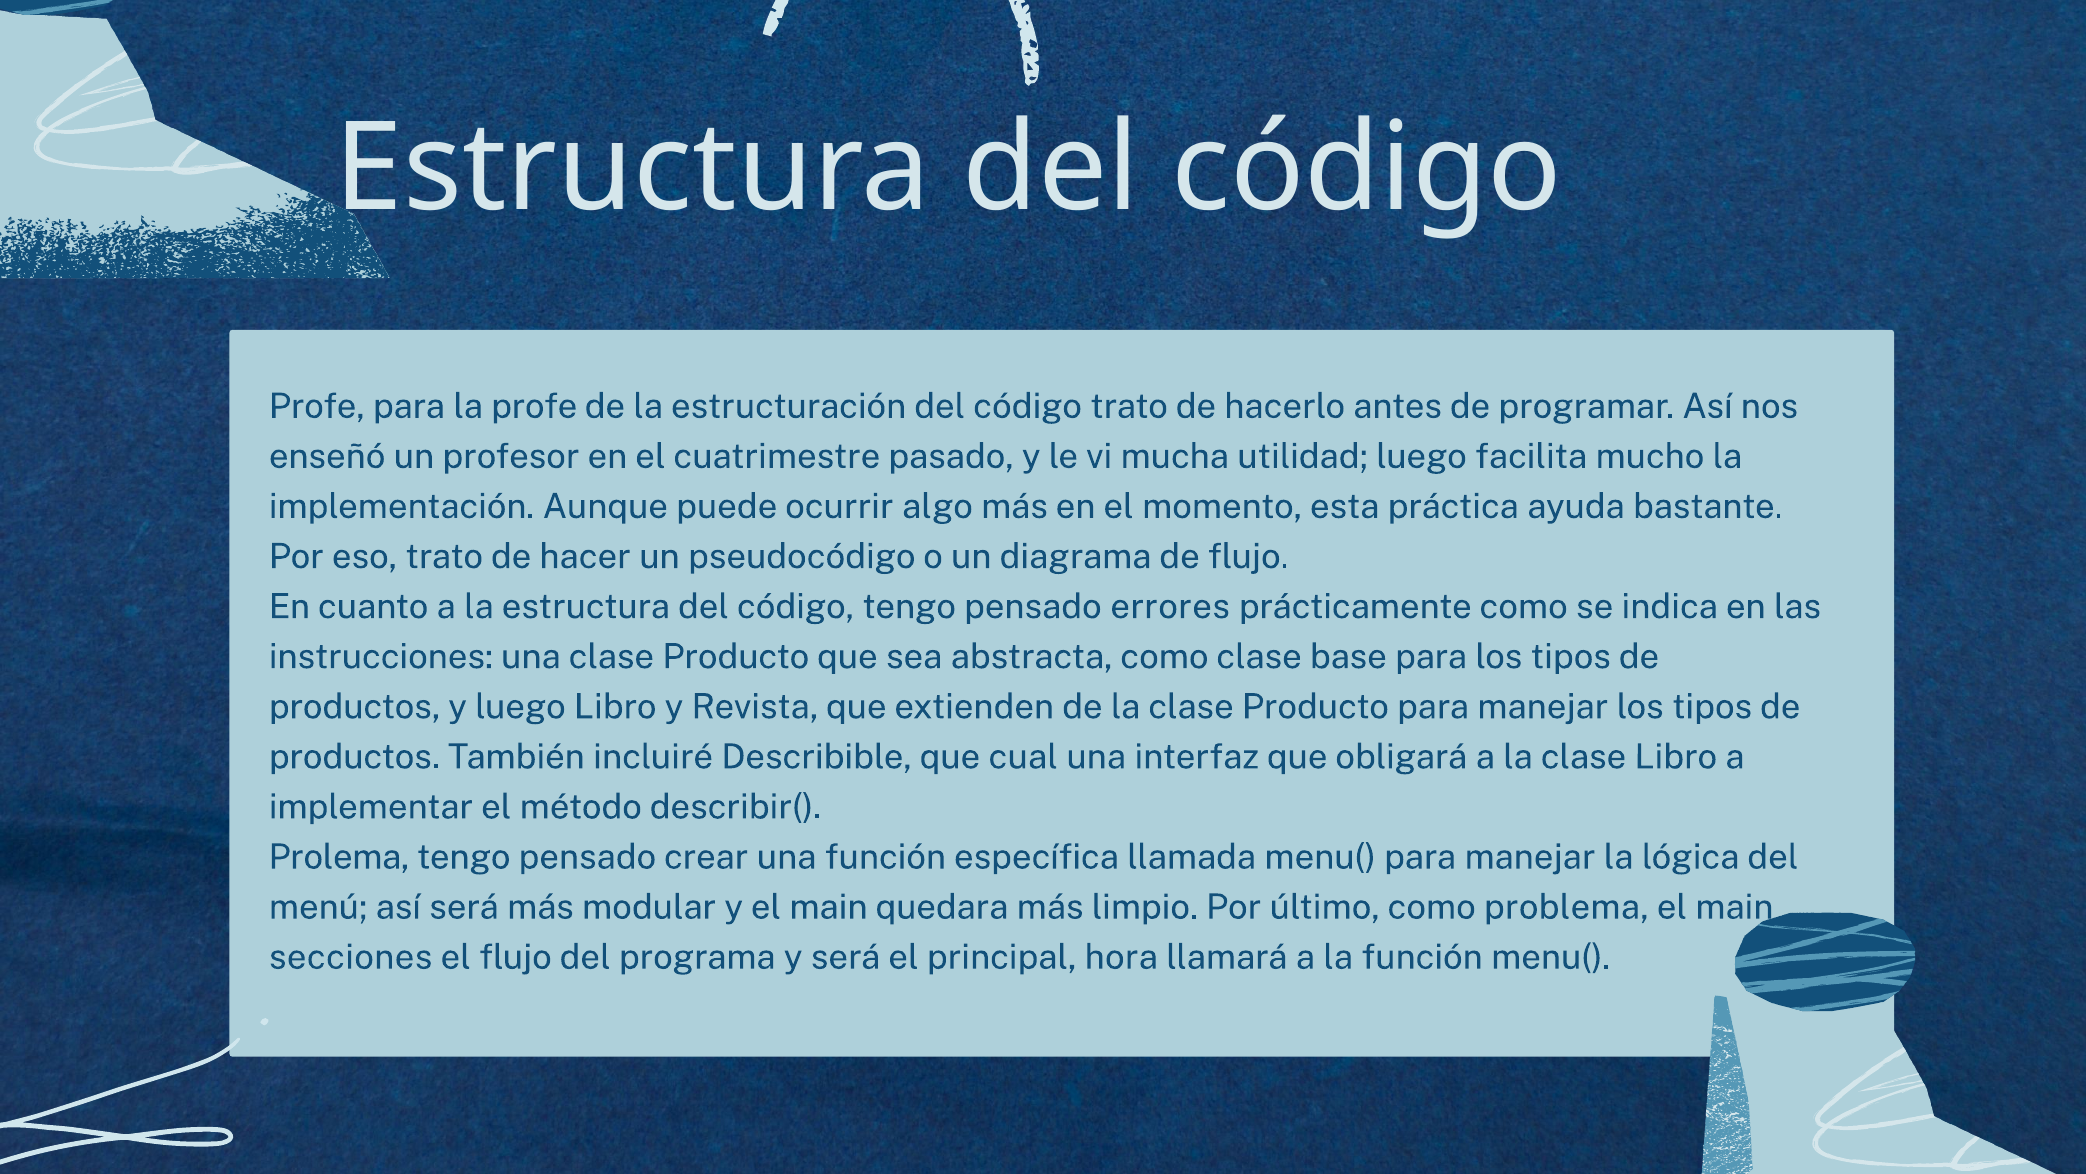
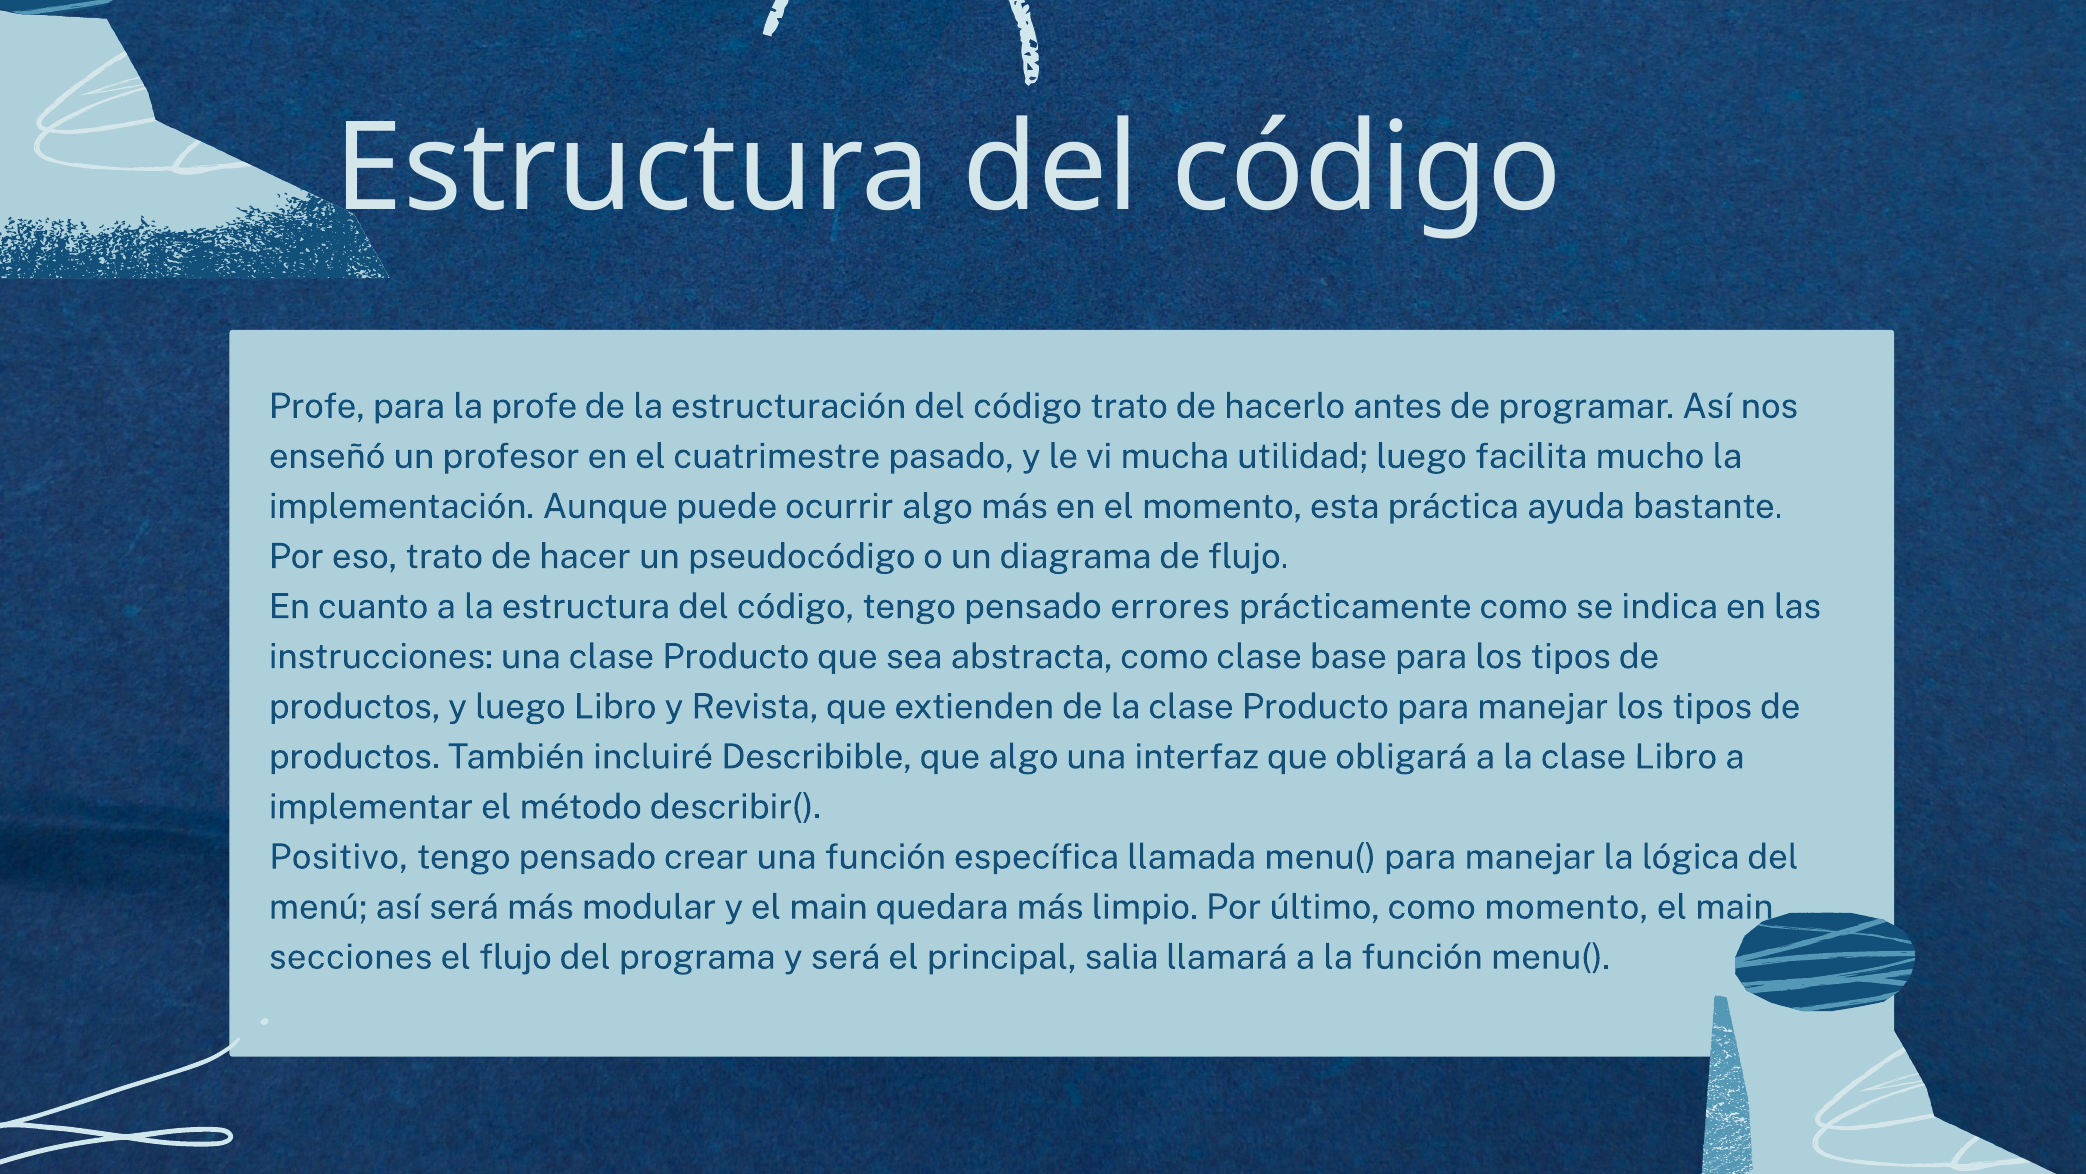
que cual: cual -> algo (1023, 757)
Prolema: Prolema -> Positivo (339, 857)
como problema: problema -> momento (1566, 907)
hora: hora -> salia (1122, 957)
